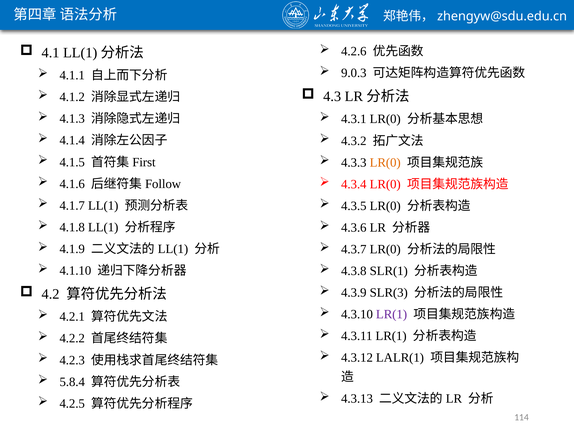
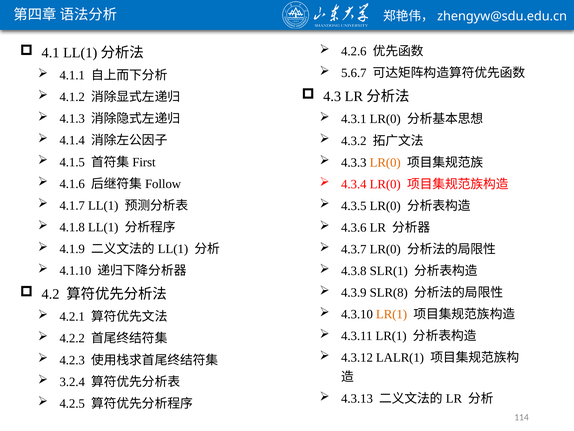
9.0.3: 9.0.3 -> 5.6.7 (354, 73)
SLR(3: SLR(3 -> SLR(8 (389, 292)
LR(1 colour: purple -> orange (392, 314)
5.8.4: 5.8.4 -> 3.2.4 (72, 381)
